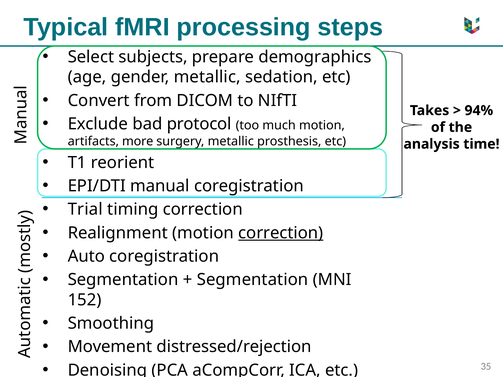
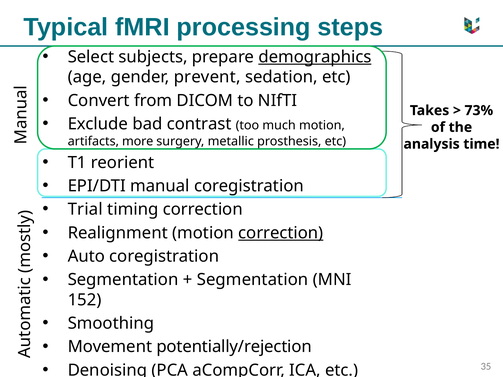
demographics underline: none -> present (315, 57)
gender metallic: metallic -> prevent (207, 77)
94%: 94% -> 73% (479, 111)
protocol: protocol -> contrast (199, 124)
distressed/rejection: distressed/rejection -> potentially/rejection (234, 347)
